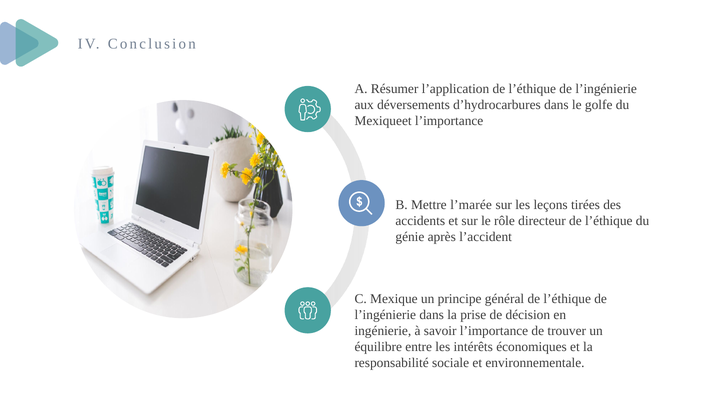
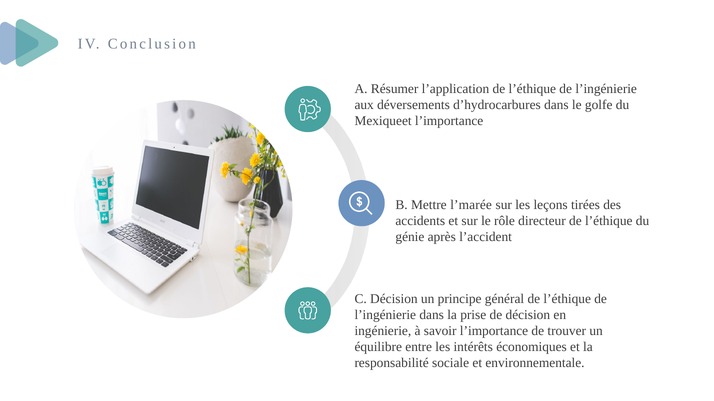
C Mexique: Mexique -> Décision (394, 299)
